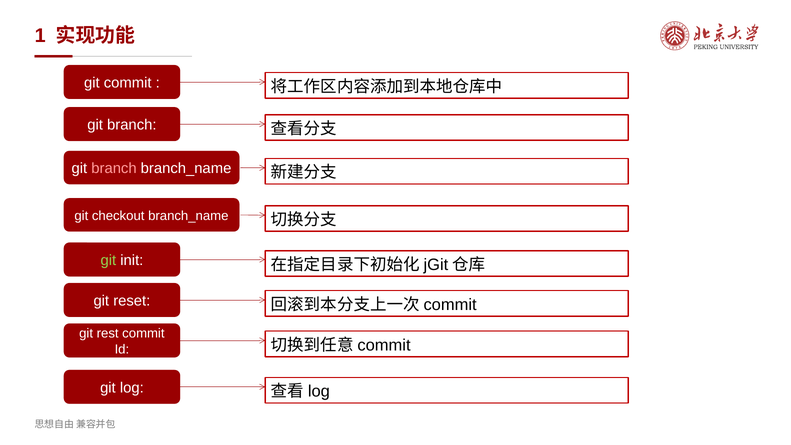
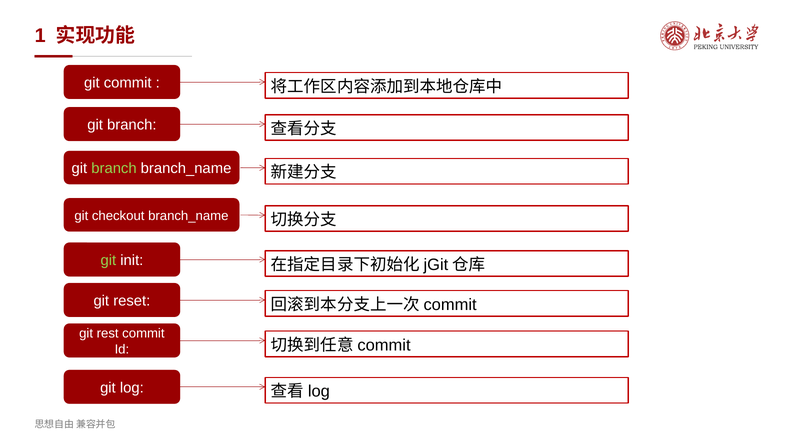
branch colour: pink -> light green (114, 169)
